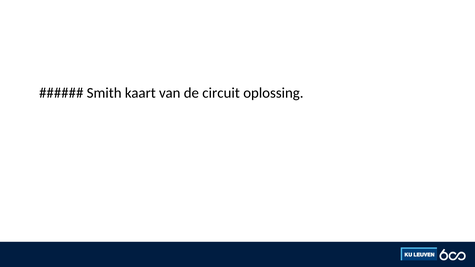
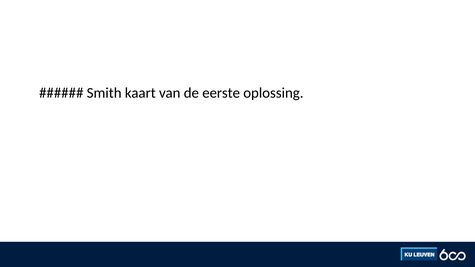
circuit: circuit -> eerste (221, 93)
